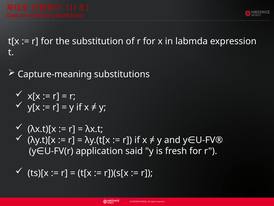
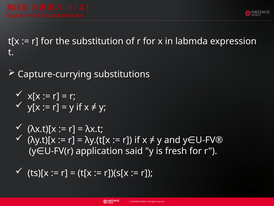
Capture-meaning: Capture-meaning -> Capture-currying (55, 74)
